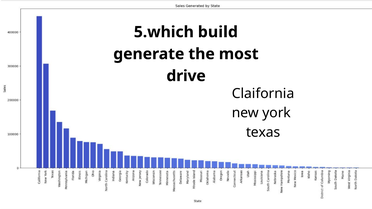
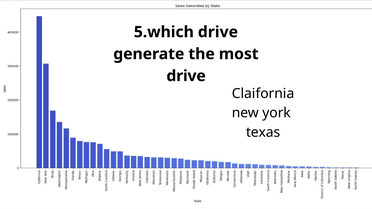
5.which build: build -> drive (218, 32)
